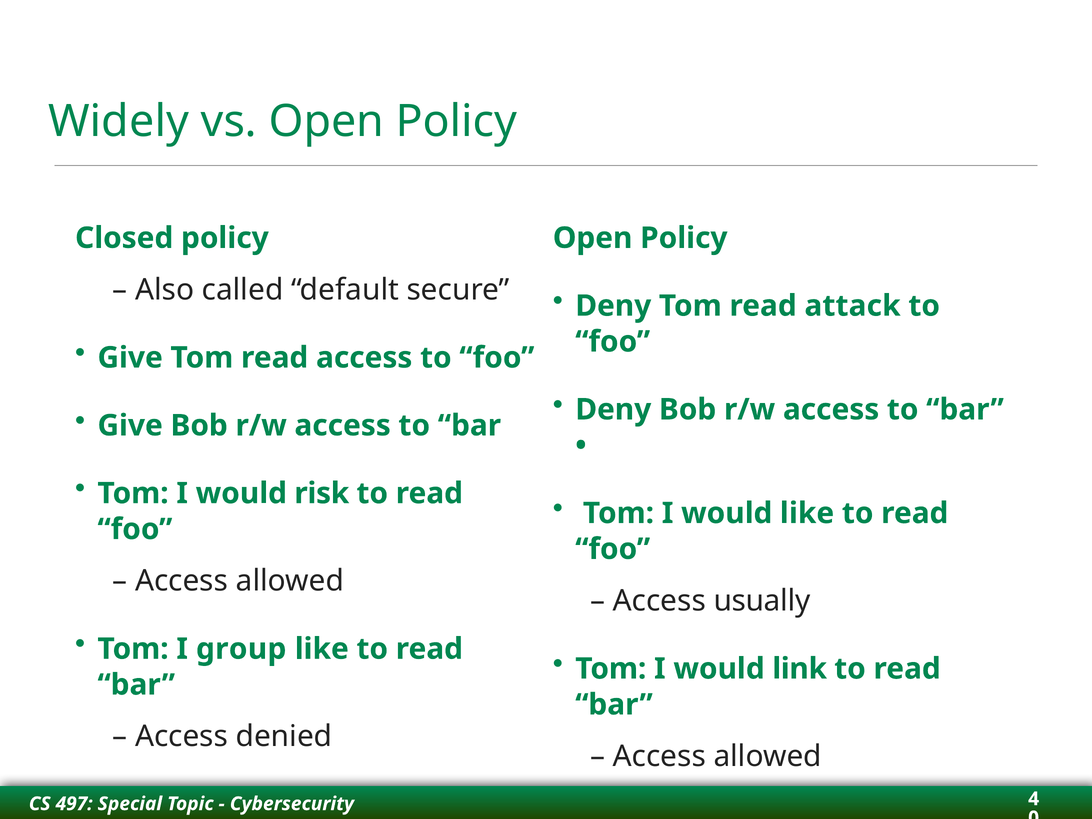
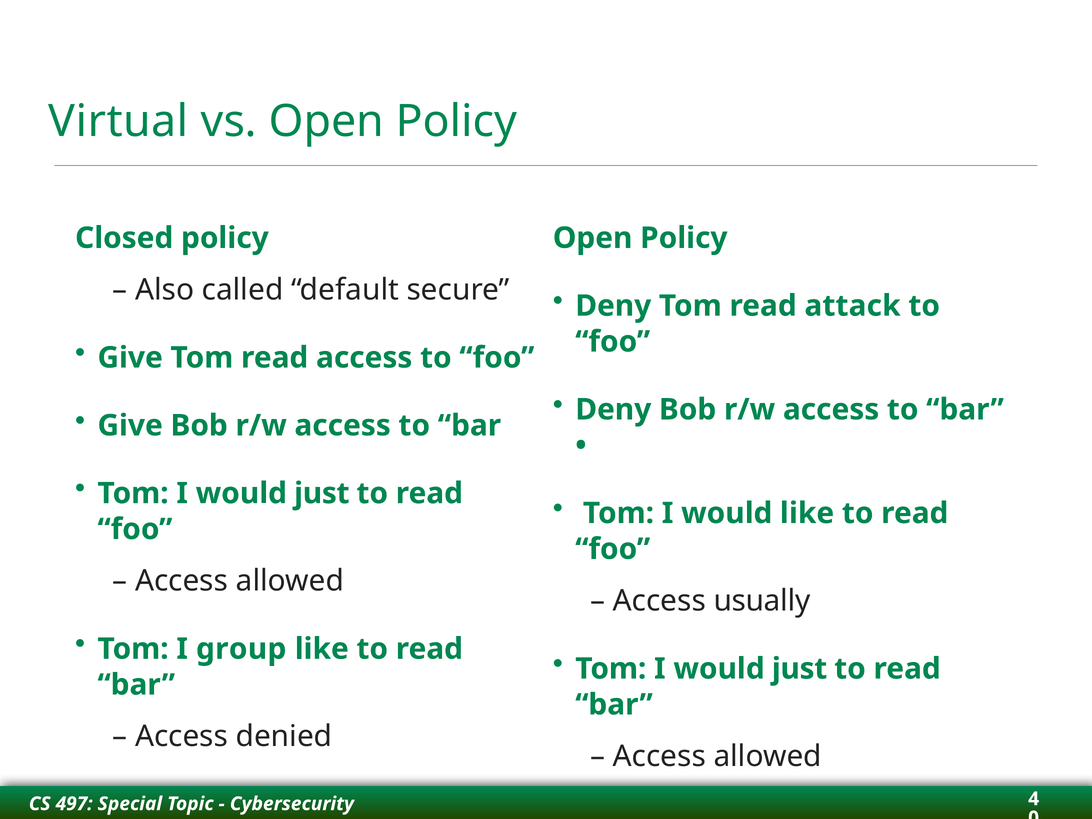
Widely: Widely -> Virtual (118, 121)
risk: risk -> just (322, 493)
link: link -> just (800, 669)
